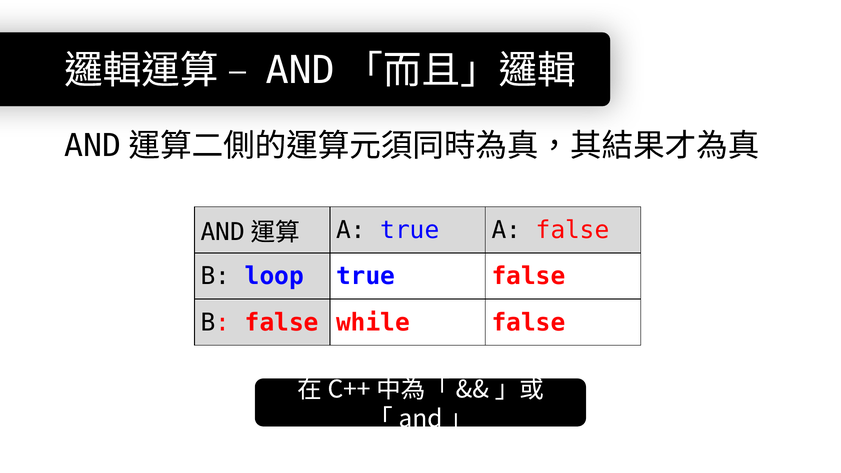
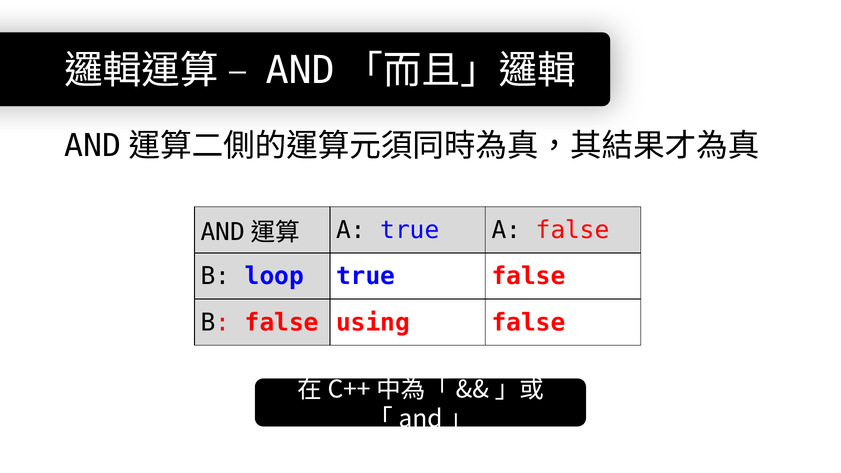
while: while -> using (373, 322)
